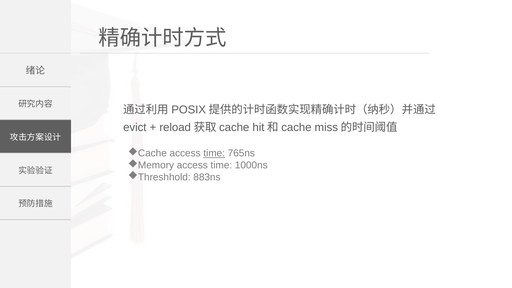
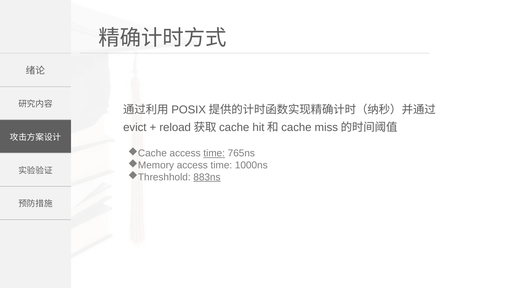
883ns underline: none -> present (207, 177)
